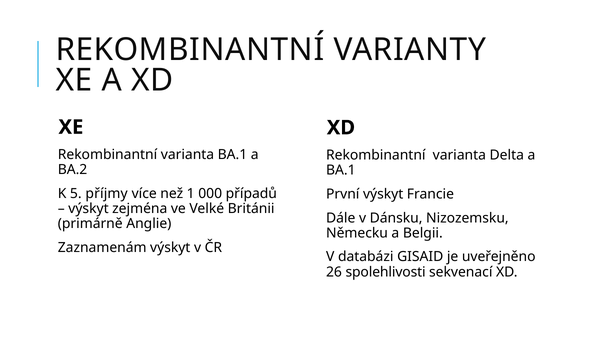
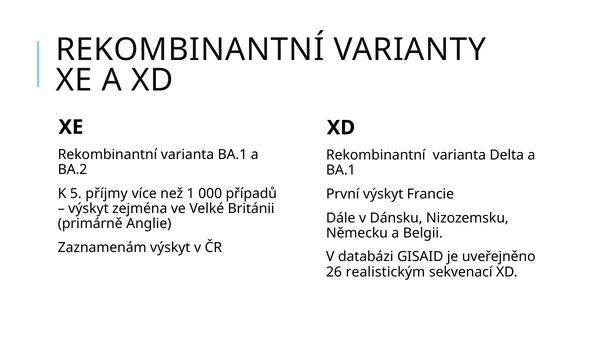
spolehlivosti: spolehlivosti -> realistickým (385, 271)
